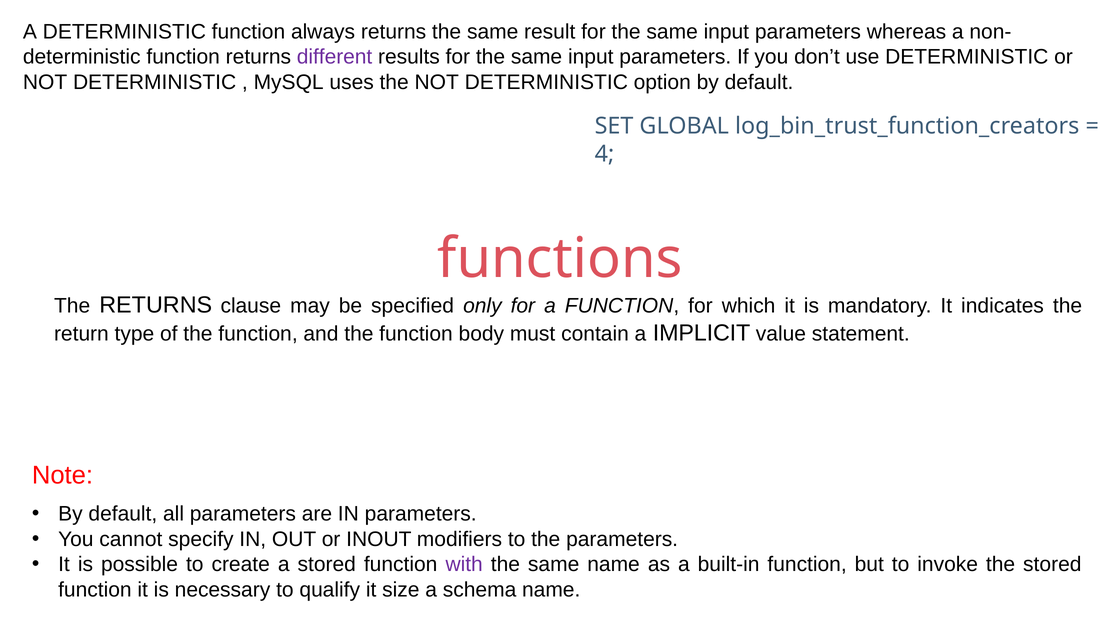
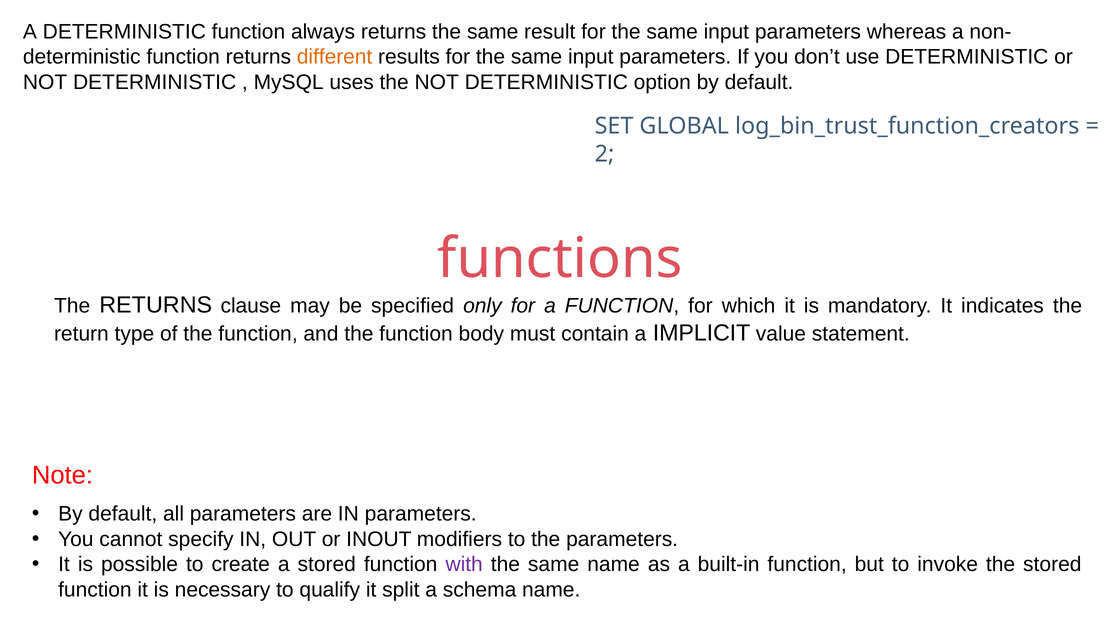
different colour: purple -> orange (335, 57)
4: 4 -> 2 (604, 154)
size: size -> split (401, 590)
